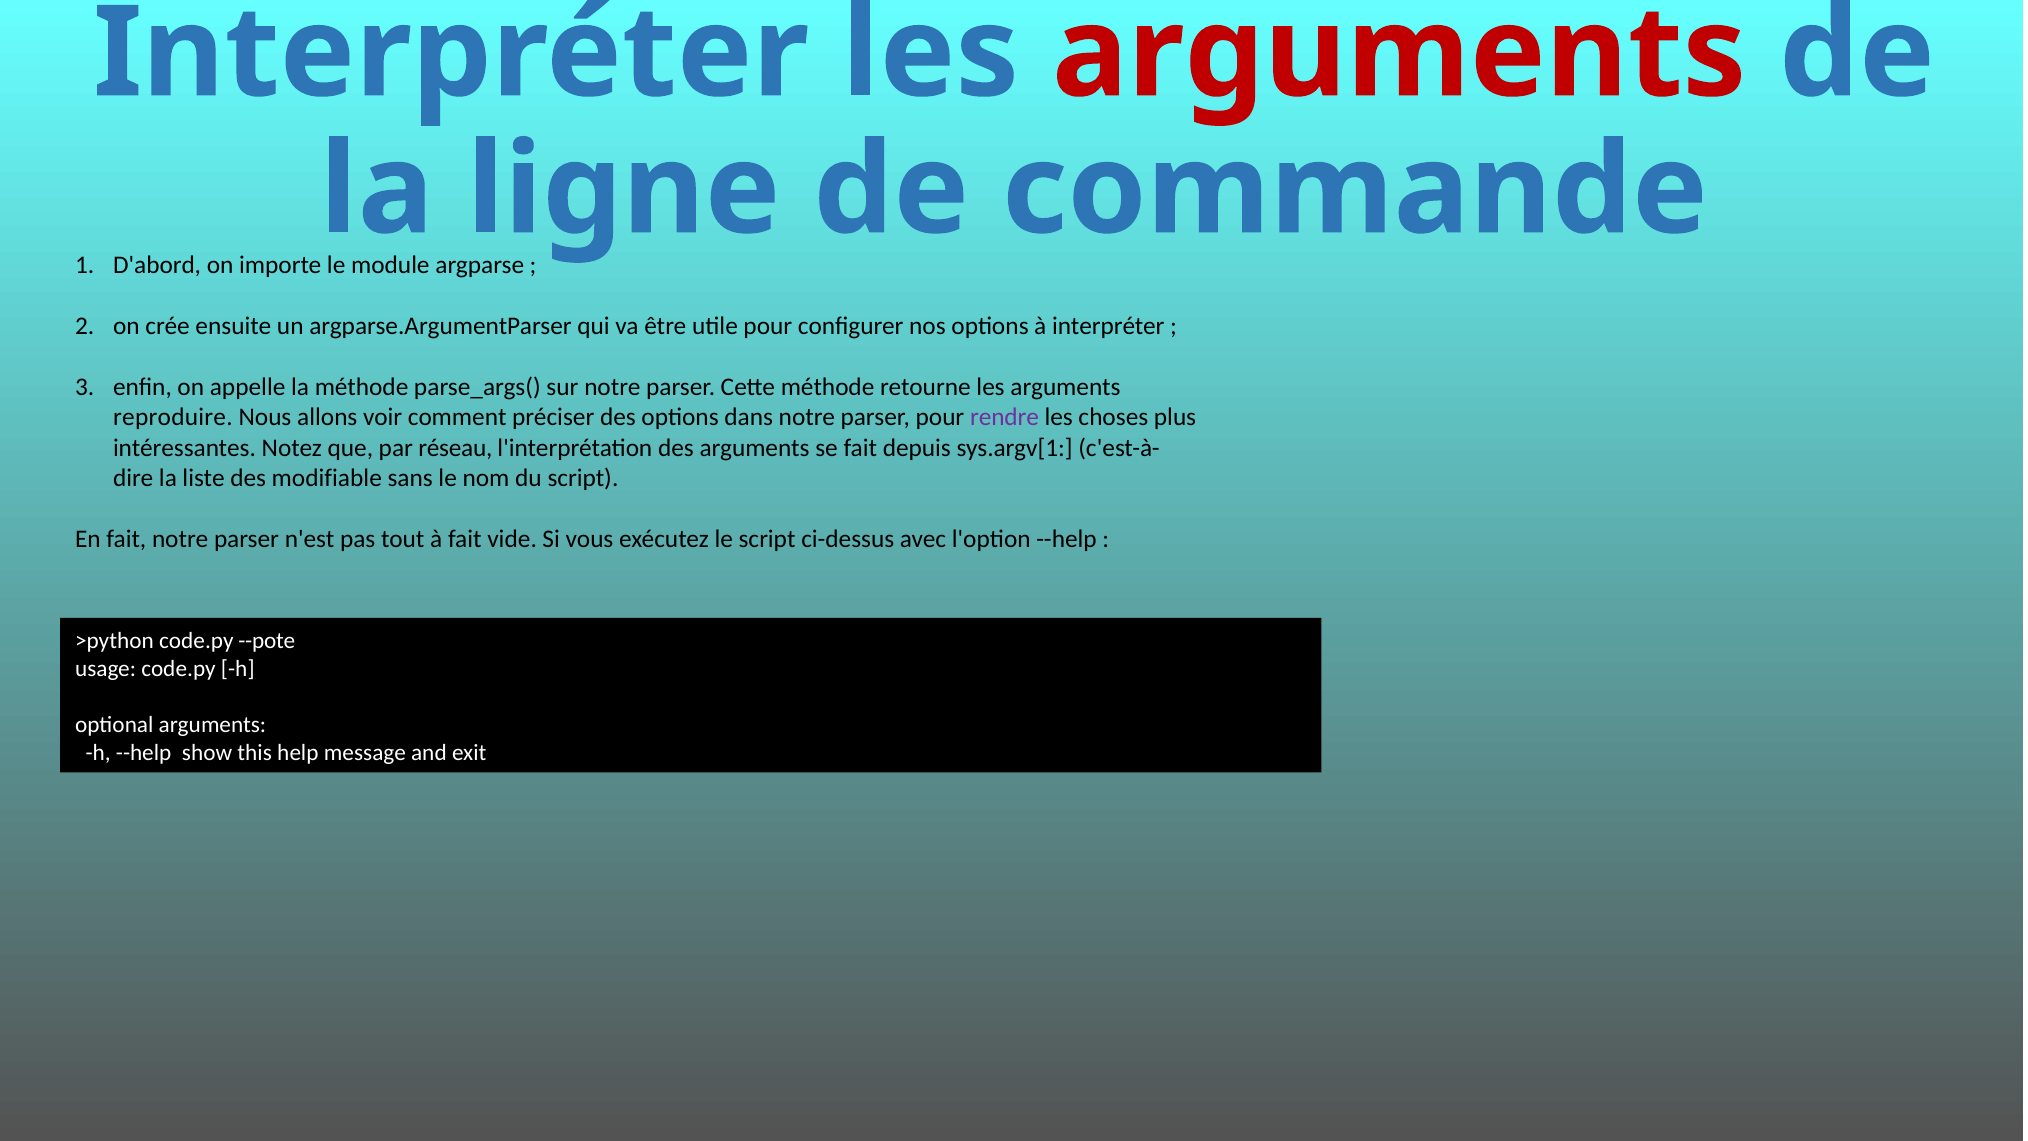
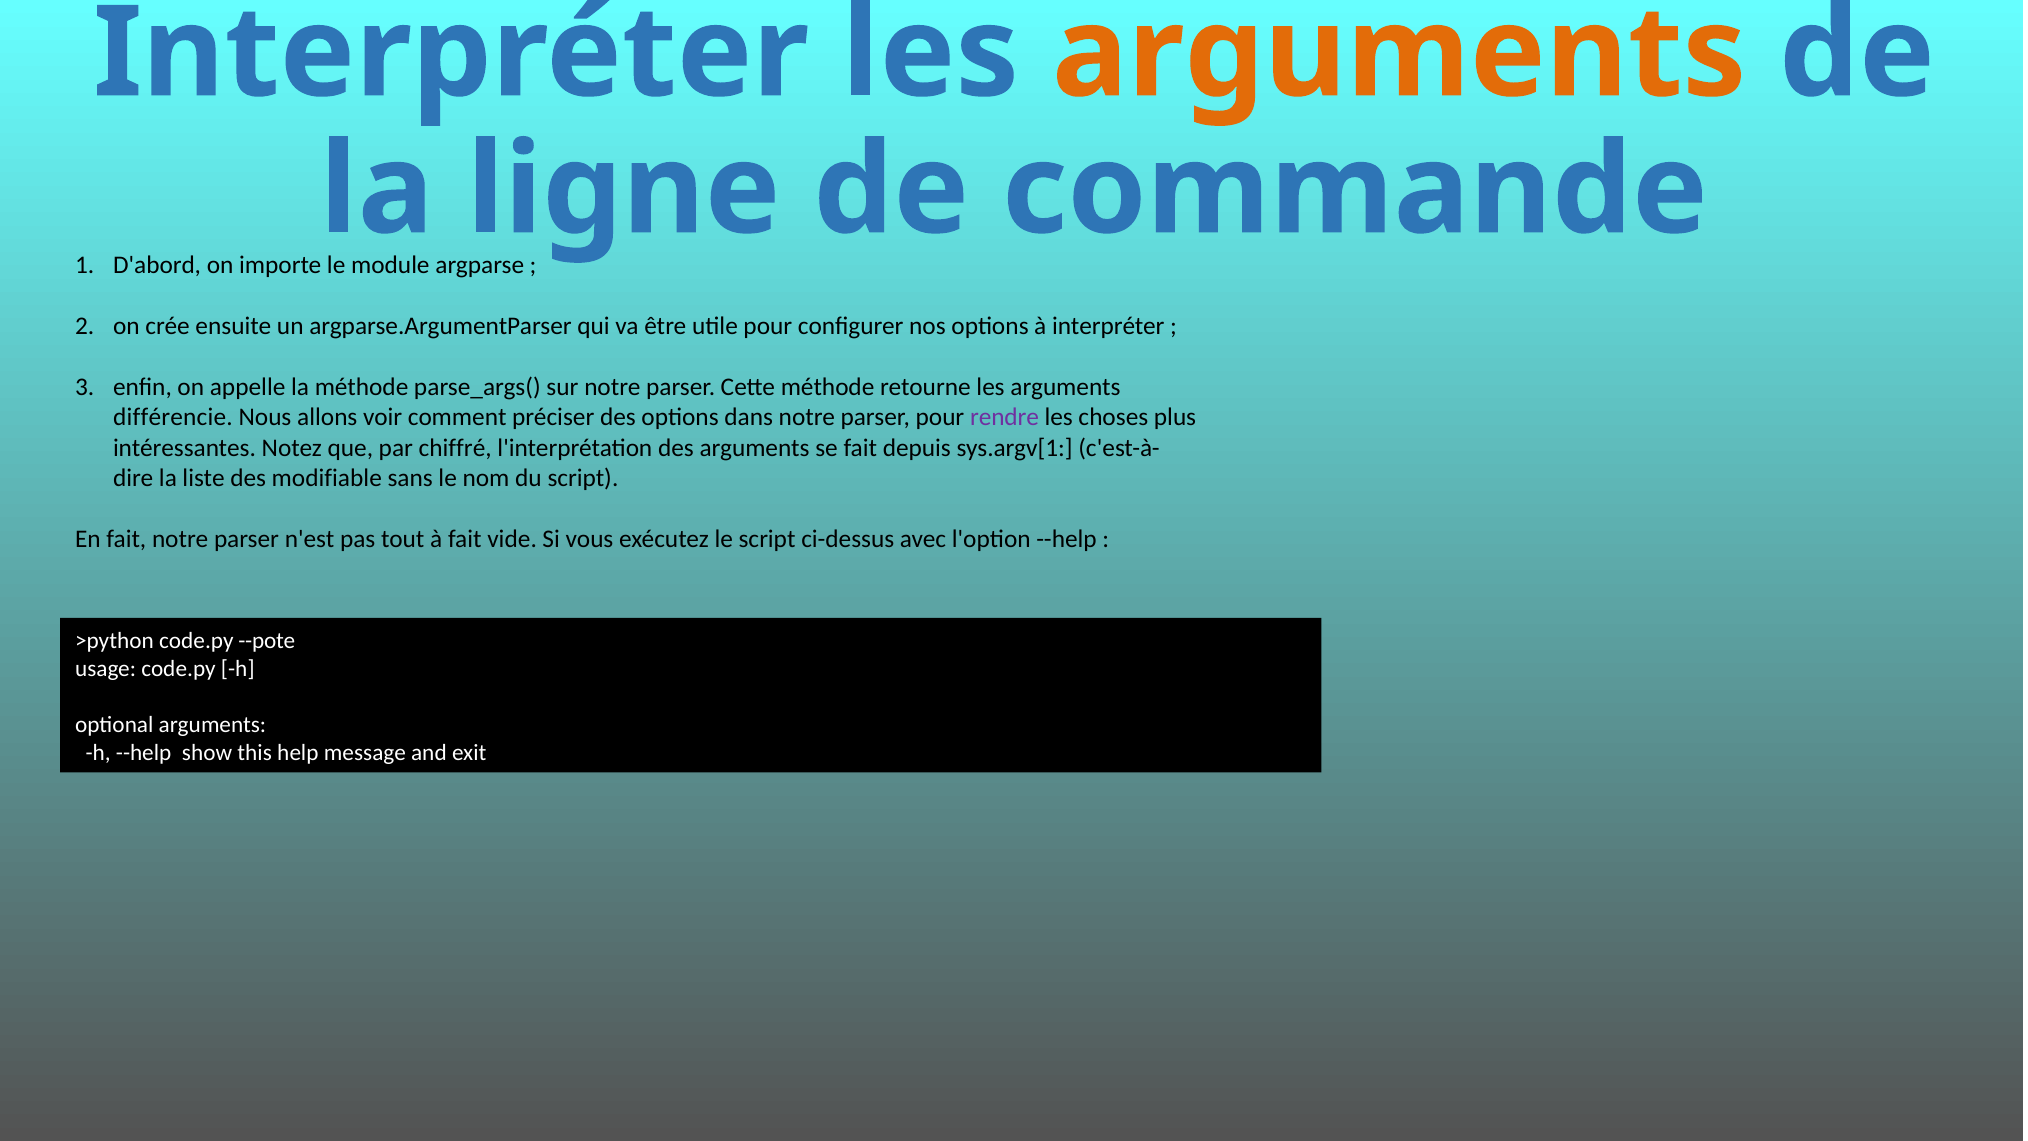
arguments colour: red -> orange (1399, 54)
reproduire: reproduire -> différencie (173, 417)
réseau: réseau -> chiffré (455, 448)
